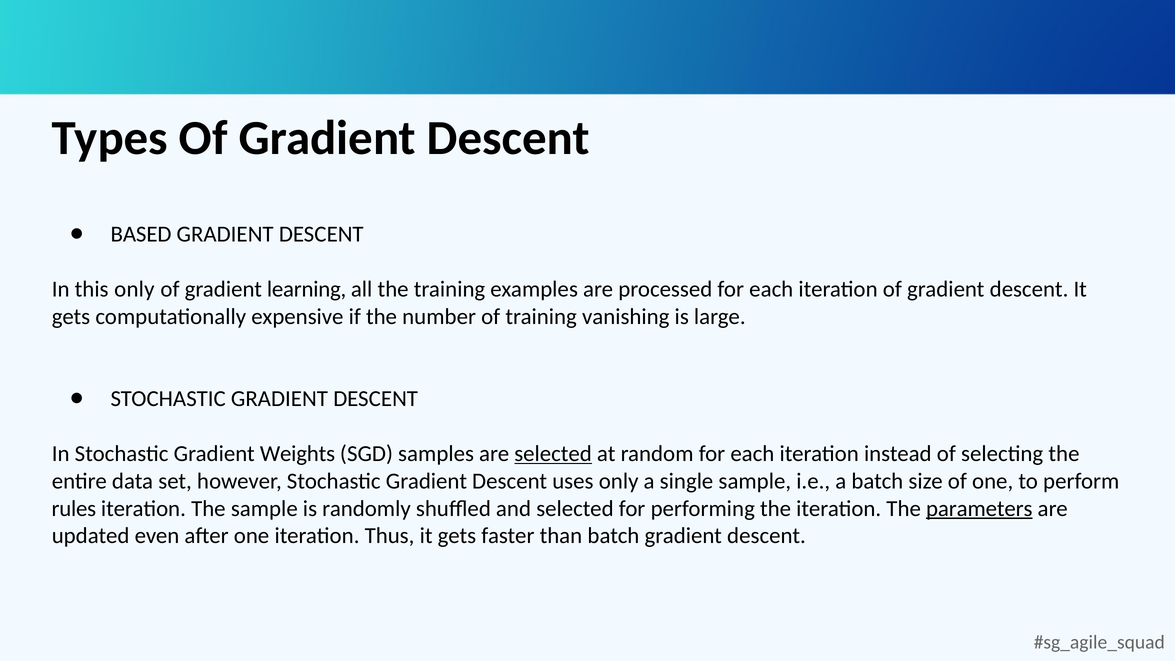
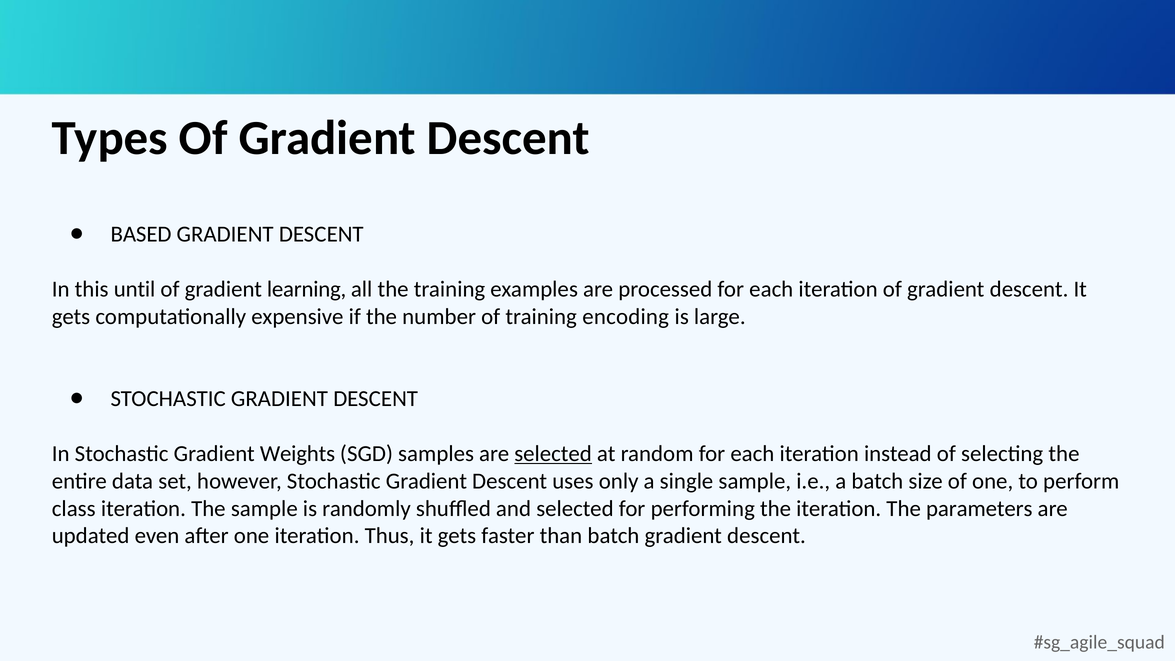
this only: only -> until (135, 289)
vanishing: vanishing -> encoding (626, 316)
rules: rules -> class (74, 508)
parameters underline: present -> none (979, 508)
